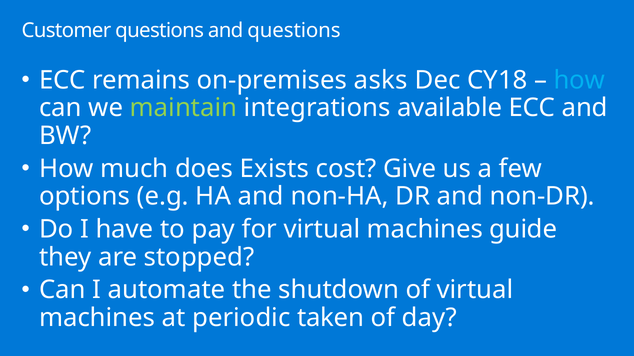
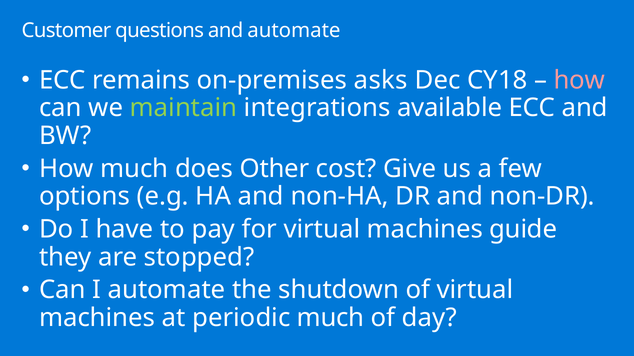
and questions: questions -> automate (294, 31)
how colour: light blue -> pink (579, 80)
Exists: Exists -> Other (275, 169)
periodic taken: taken -> much (331, 318)
